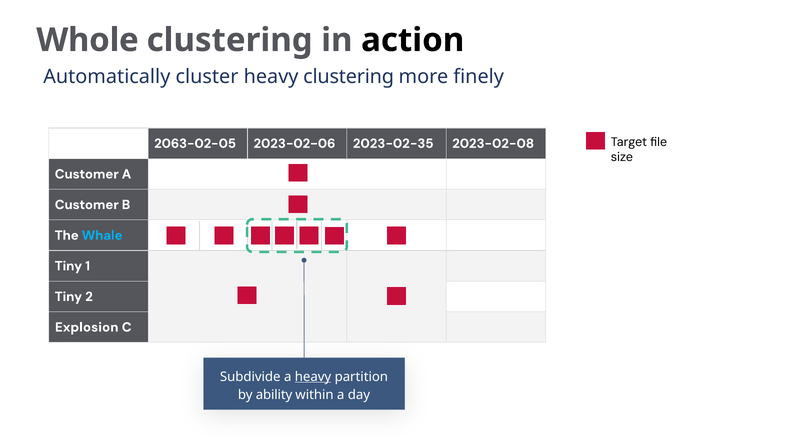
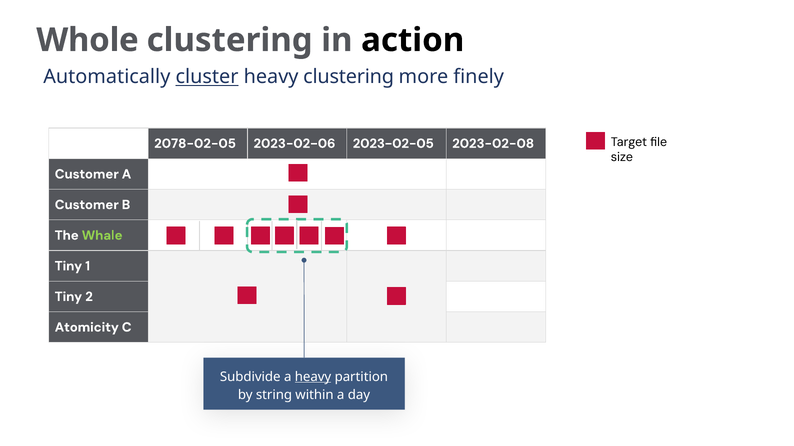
cluster underline: none -> present (207, 77)
2063-02-05: 2063-02-05 -> 2078-02-05 (195, 144)
2023-02-35: 2023-02-35 -> 2023-02-05 (393, 144)
Whale colour: light blue -> light green (102, 236)
Explosion: Explosion -> Atomicity (87, 328)
ability: ability -> string (274, 395)
